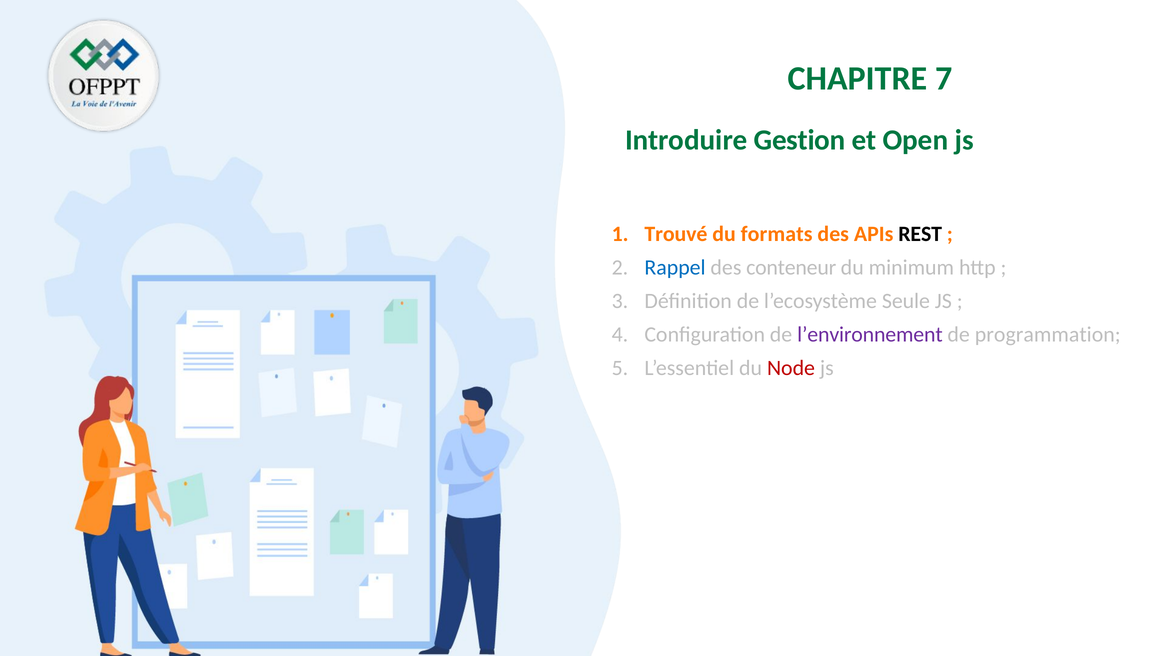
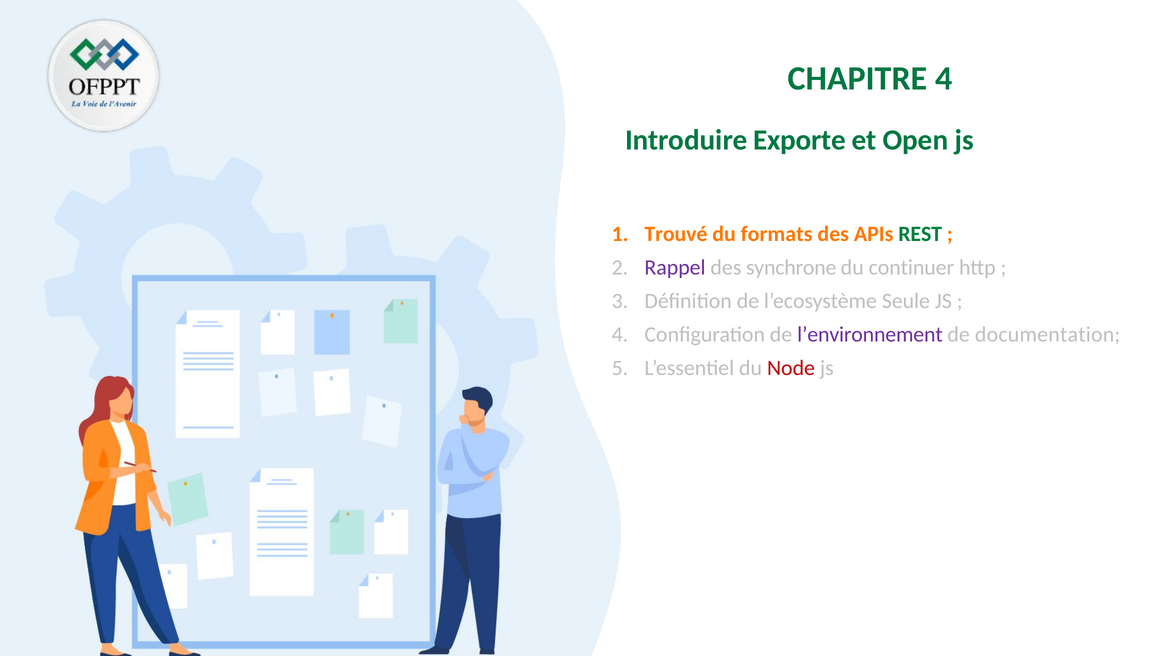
CHAPITRE 7: 7 -> 4 (944, 79)
Gestion: Gestion -> Exporte (800, 140)
REST colour: black -> green (920, 234)
Rappel colour: blue -> purple (675, 268)
conteneur: conteneur -> synchrone (791, 268)
minimum: minimum -> continuer (911, 268)
programmation: programmation -> documentation (1048, 335)
